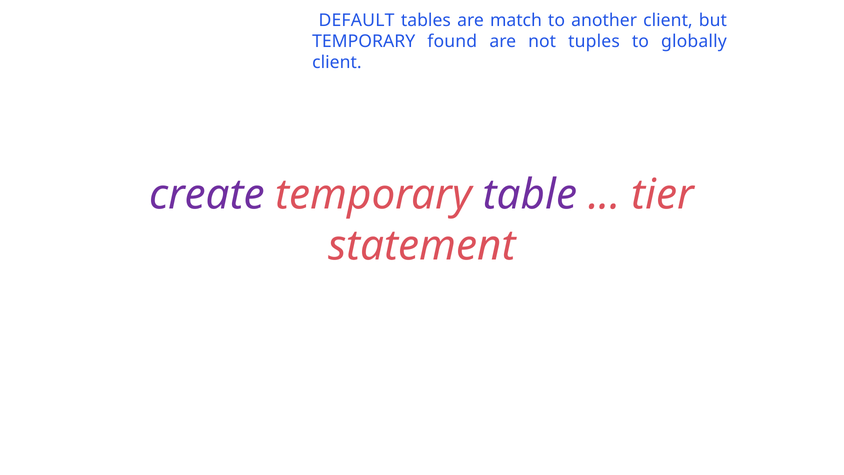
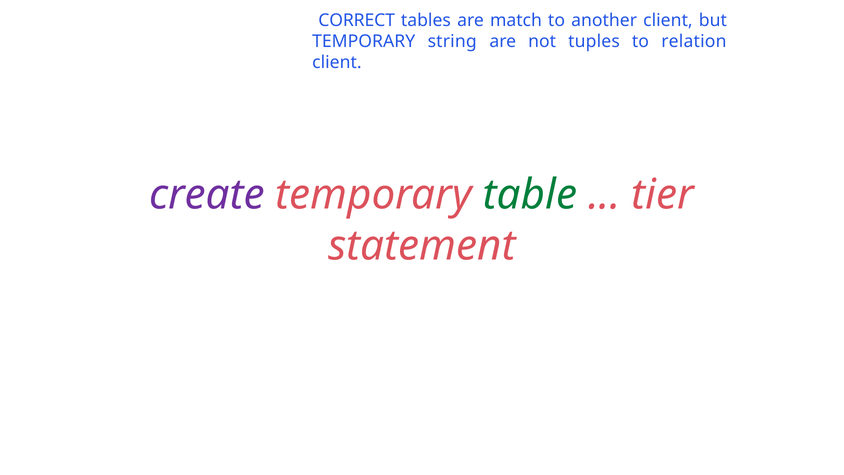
DEFAULT: DEFAULT -> CORRECT (357, 20)
found: found -> string (452, 41)
globally: globally -> relation (694, 41)
table colour: purple -> green (530, 195)
